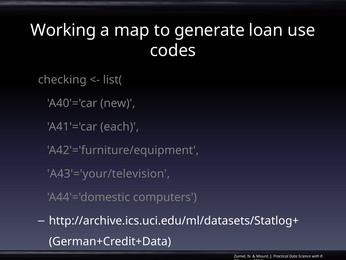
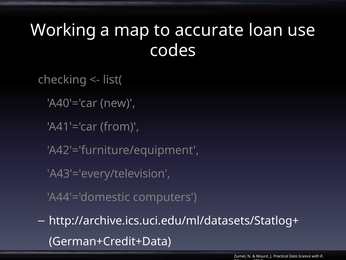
generate: generate -> accurate (209, 30)
each: each -> from (120, 127)
A43'='your/television: A43'='your/television -> A43'='every/television (109, 174)
